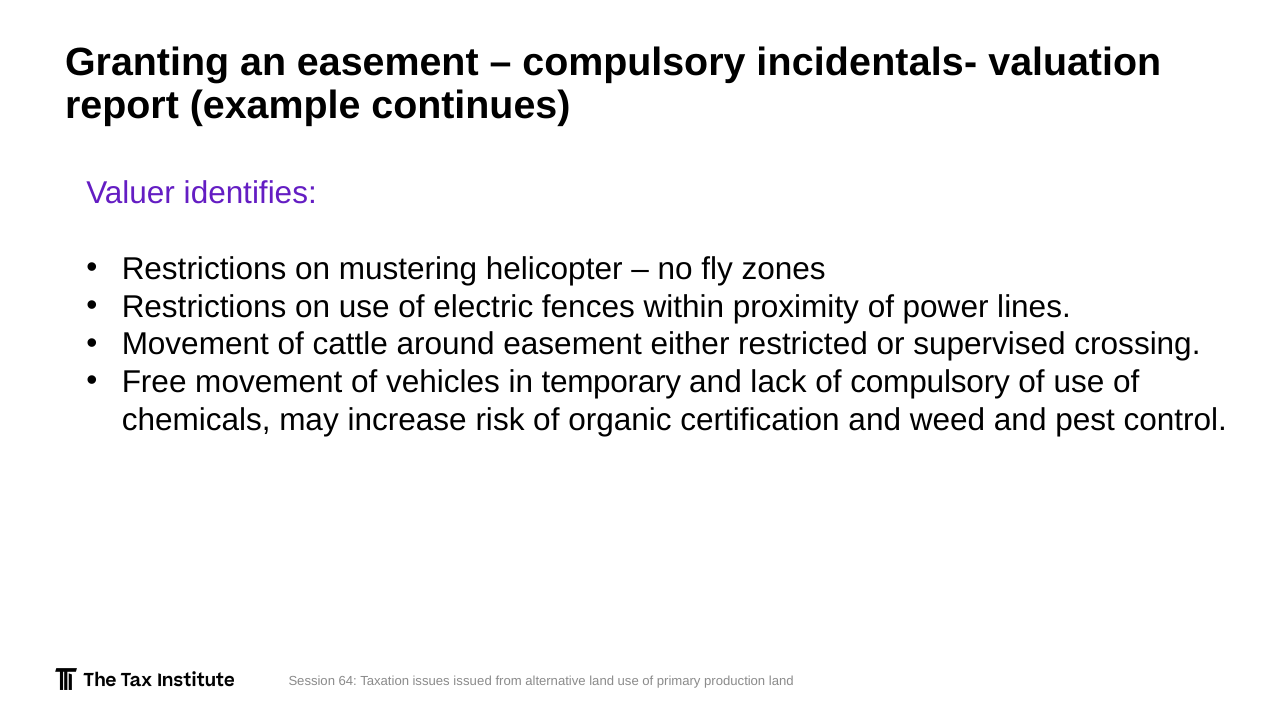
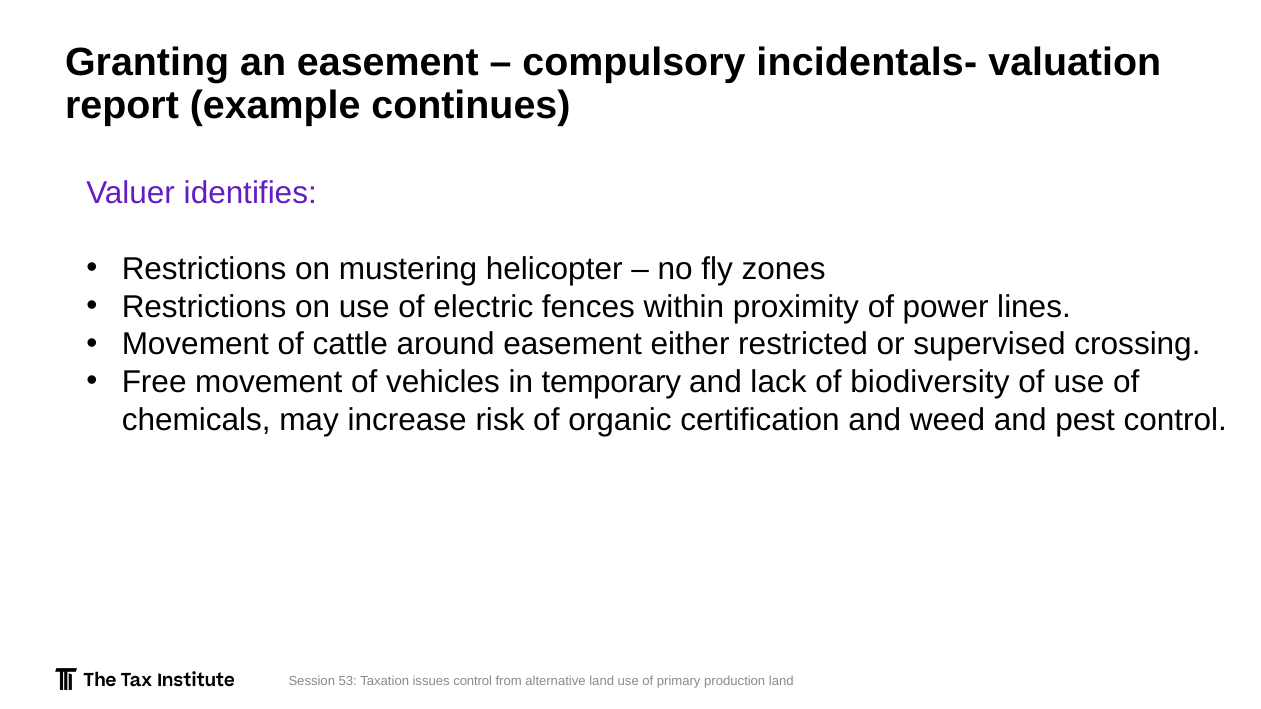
of compulsory: compulsory -> biodiversity (930, 382)
64: 64 -> 53 (348, 681)
issues issued: issued -> control (473, 681)
